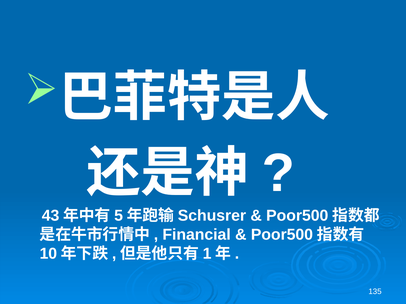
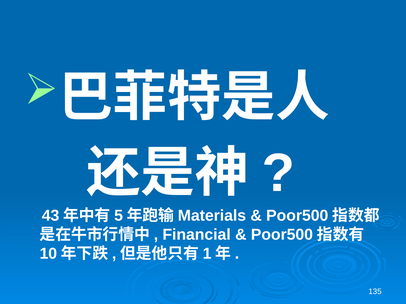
Schusrer: Schusrer -> Materials (212, 216)
